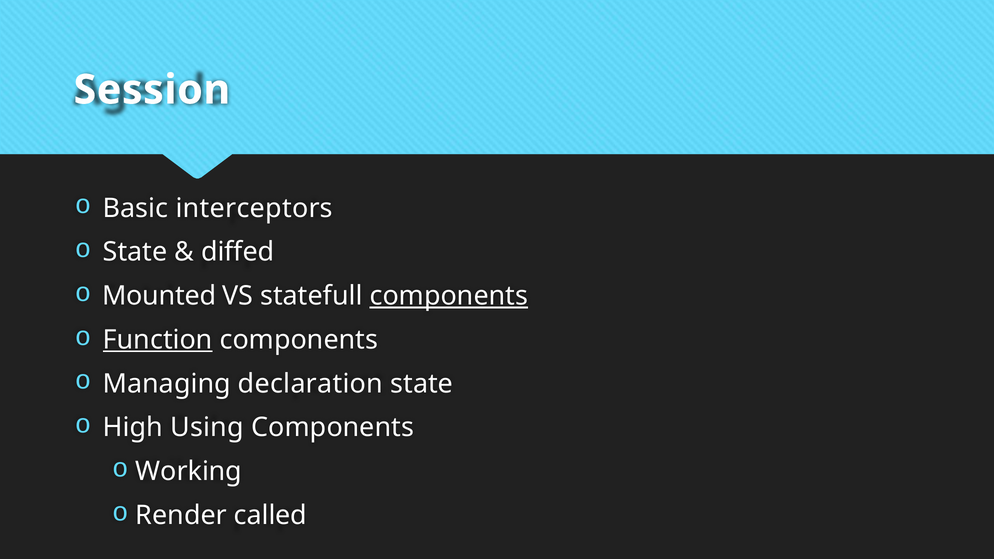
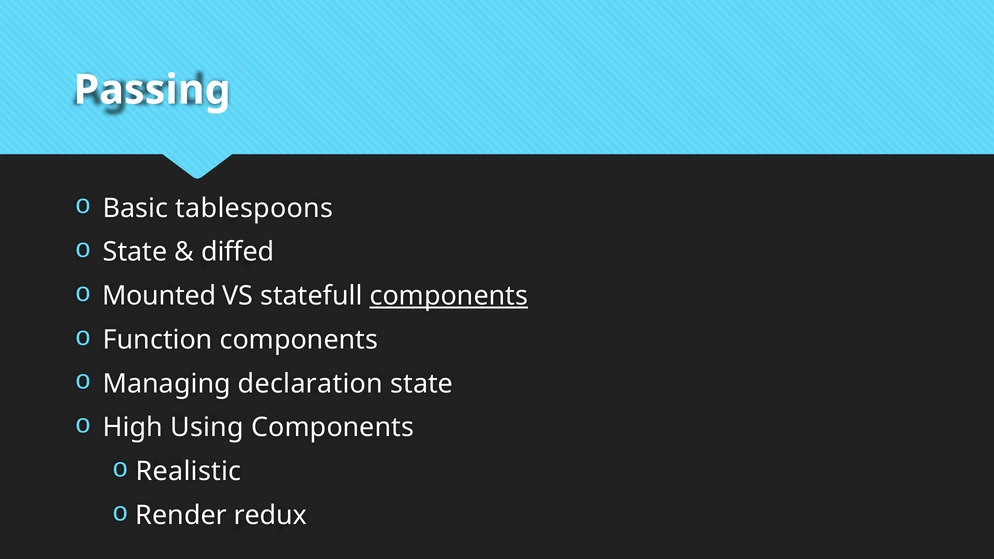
Session: Session -> Passing (152, 90)
interceptors: interceptors -> tablespoons (254, 208)
Function underline: present -> none (158, 340)
Working: Working -> Realistic (189, 471)
called: called -> redux (270, 515)
